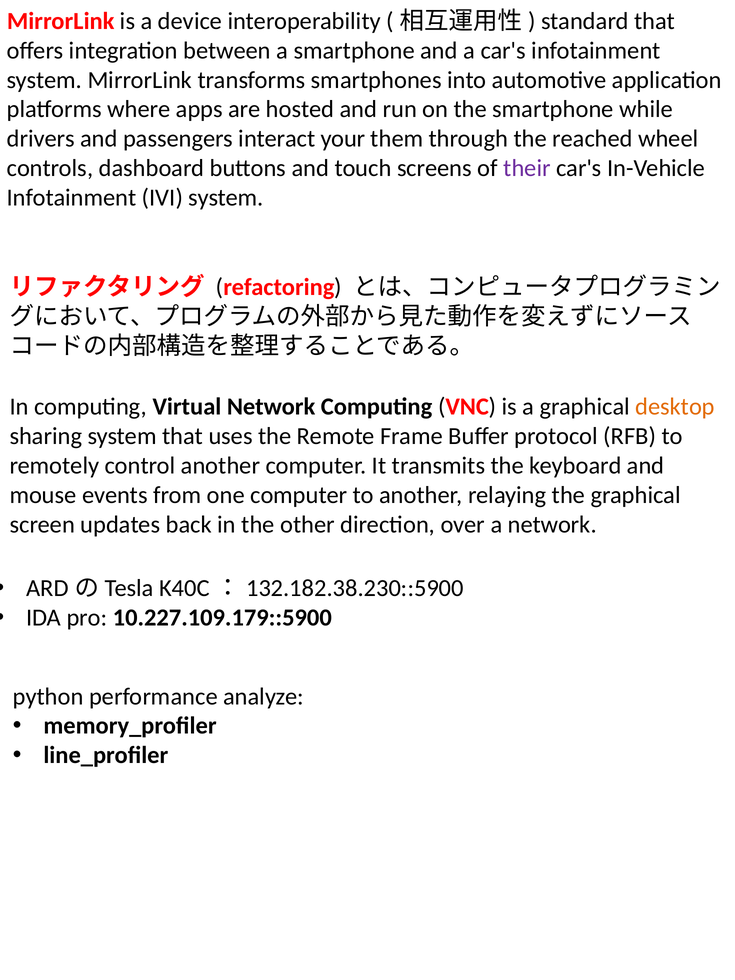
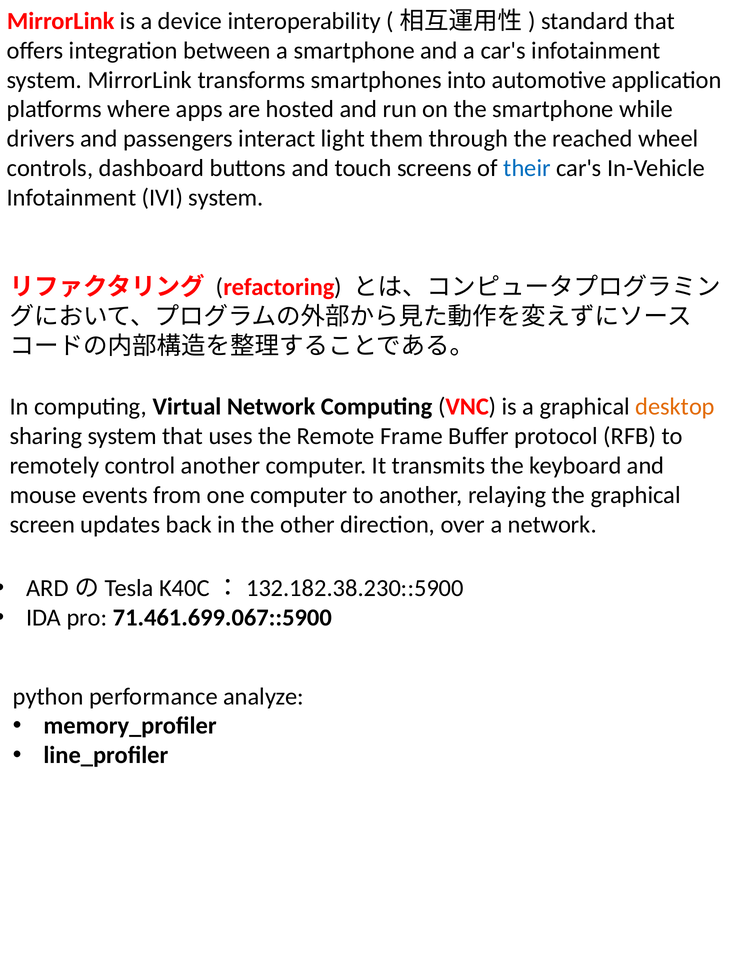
your: your -> light (343, 139)
their colour: purple -> blue (527, 168)
10.227.109.179::5900: 10.227.109.179::5900 -> 71.461.699.067::5900 (222, 618)
